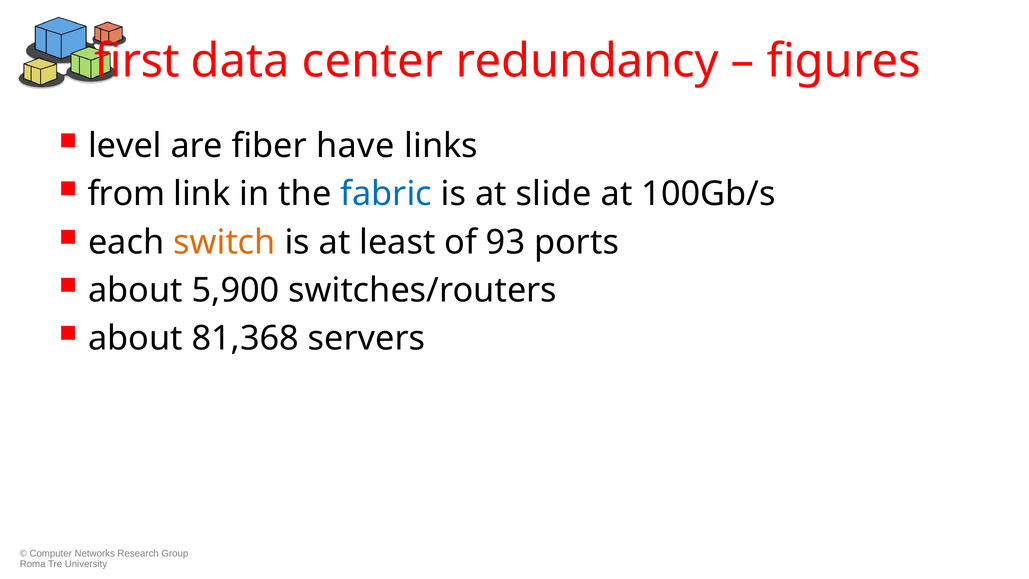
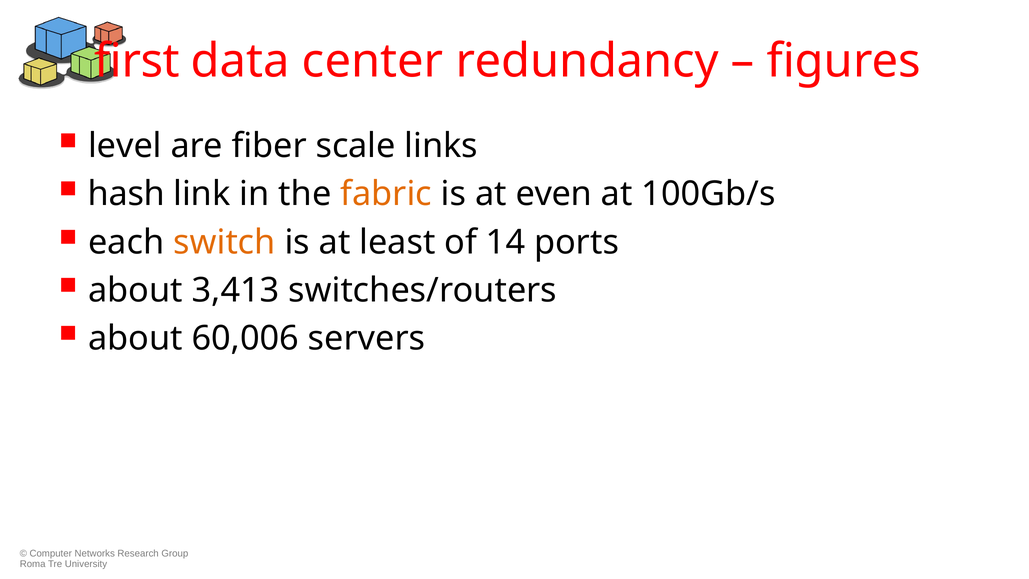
have: have -> scale (356, 146)
from: from -> hash (126, 194)
fabric colour: blue -> orange (386, 194)
slide: slide -> even (554, 194)
93: 93 -> 14 (506, 242)
5,900: 5,900 -> 3,413 (236, 290)
81,368: 81,368 -> 60,006 (245, 338)
